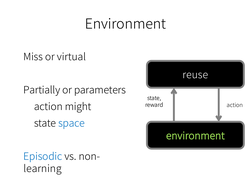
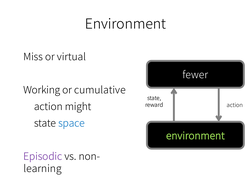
reuse: reuse -> fewer (195, 75)
Partially: Partially -> Working (42, 90)
parameters: parameters -> cumulative (100, 90)
Episodic colour: blue -> purple (43, 157)
